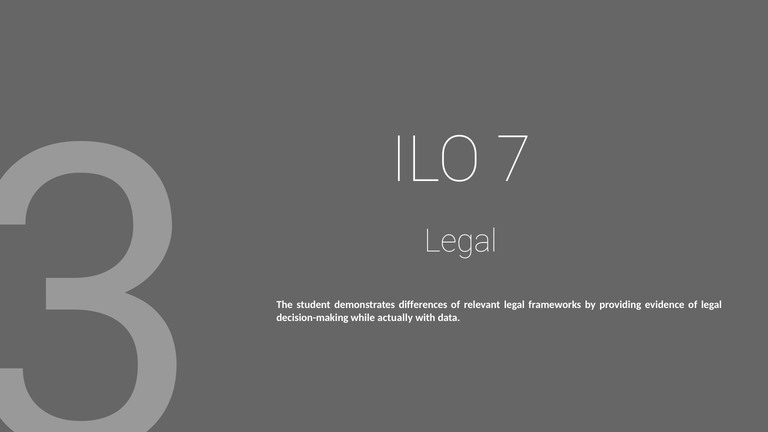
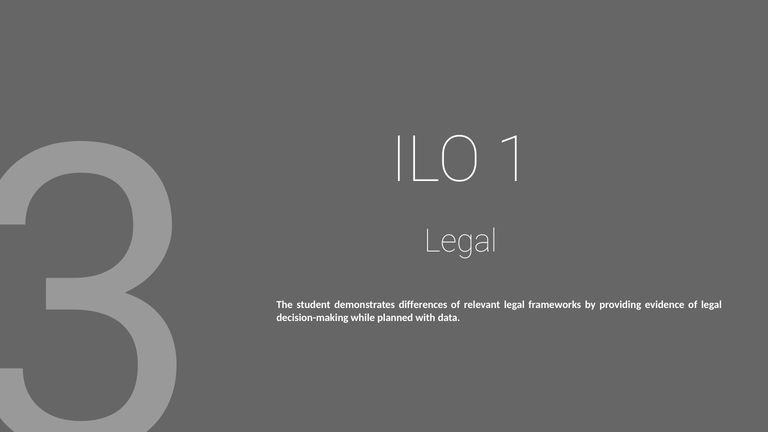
7: 7 -> 1 (514, 160)
actually: actually -> planned (395, 318)
